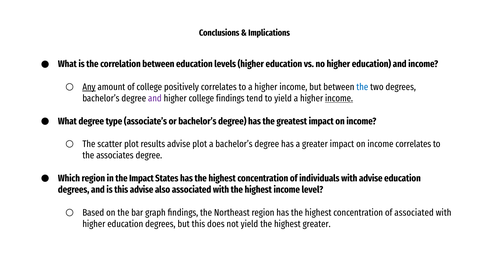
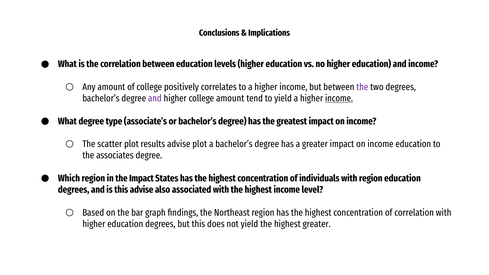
Any underline: present -> none (89, 87)
the colour: blue -> purple (362, 87)
college findings: findings -> amount (230, 98)
income correlates: correlates -> education (413, 144)
with advise: advise -> region (371, 178)
of associated: associated -> correlation (414, 213)
